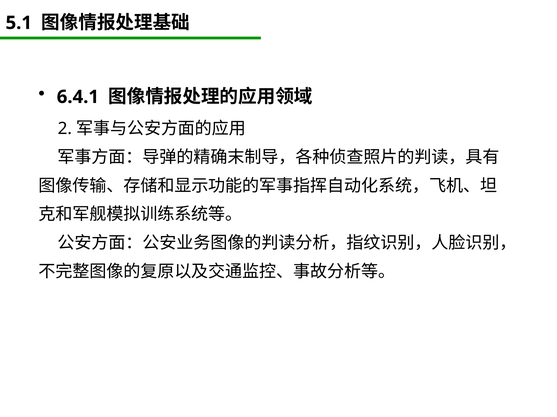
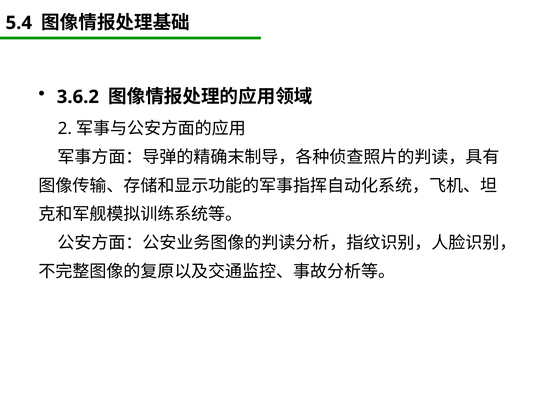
5.1: 5.1 -> 5.4 (19, 23)
6.4.1: 6.4.1 -> 3.6.2 (78, 97)
